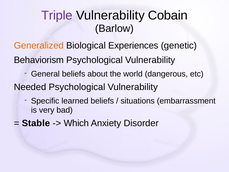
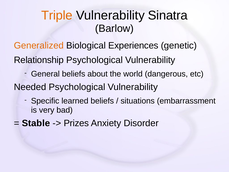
Triple colour: purple -> orange (57, 15)
Cobain: Cobain -> Sinatra (168, 15)
Behaviorism: Behaviorism -> Relationship (39, 60)
Which: Which -> Prizes (76, 123)
